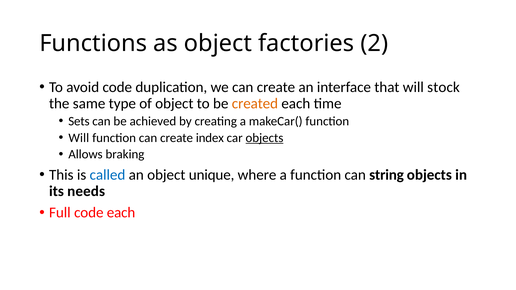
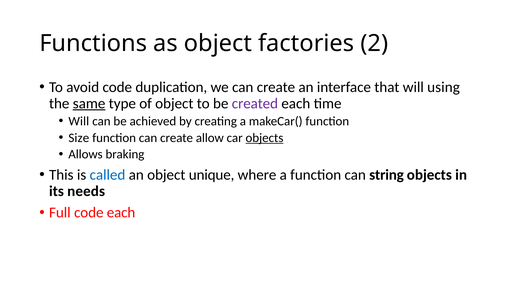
stock: stock -> using (444, 87)
same underline: none -> present (89, 103)
created colour: orange -> purple (255, 103)
Sets: Sets -> Will (79, 121)
Will: Will -> Size (79, 138)
index: index -> allow (210, 138)
